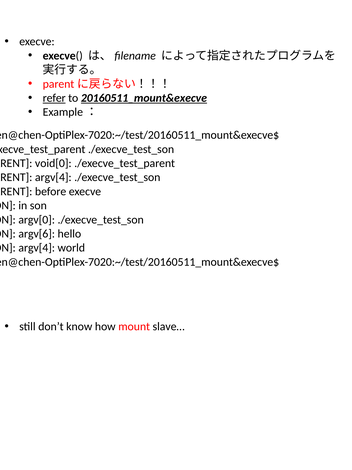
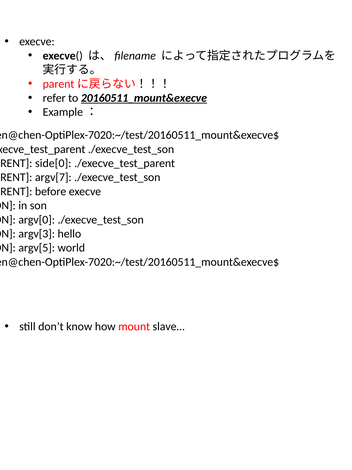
refer underline: present -> none (54, 98)
void[0: void[0 -> side[0 (53, 163)
argv[4: argv[4 -> argv[7 (53, 177)
argv[6: argv[6 -> argv[3 (37, 233)
argv[4: argv[4 -> argv[5 (37, 247)
